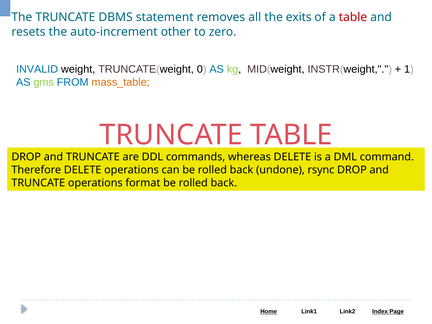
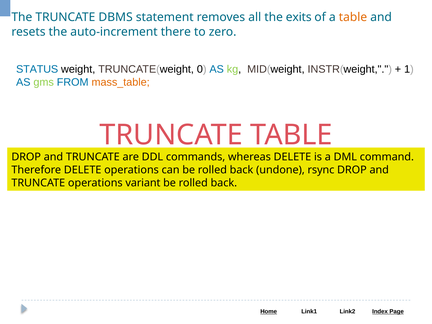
table colour: red -> orange (353, 17)
other: other -> there (176, 32)
INVALID: INVALID -> STATUS (37, 69)
format: format -> variant (143, 183)
